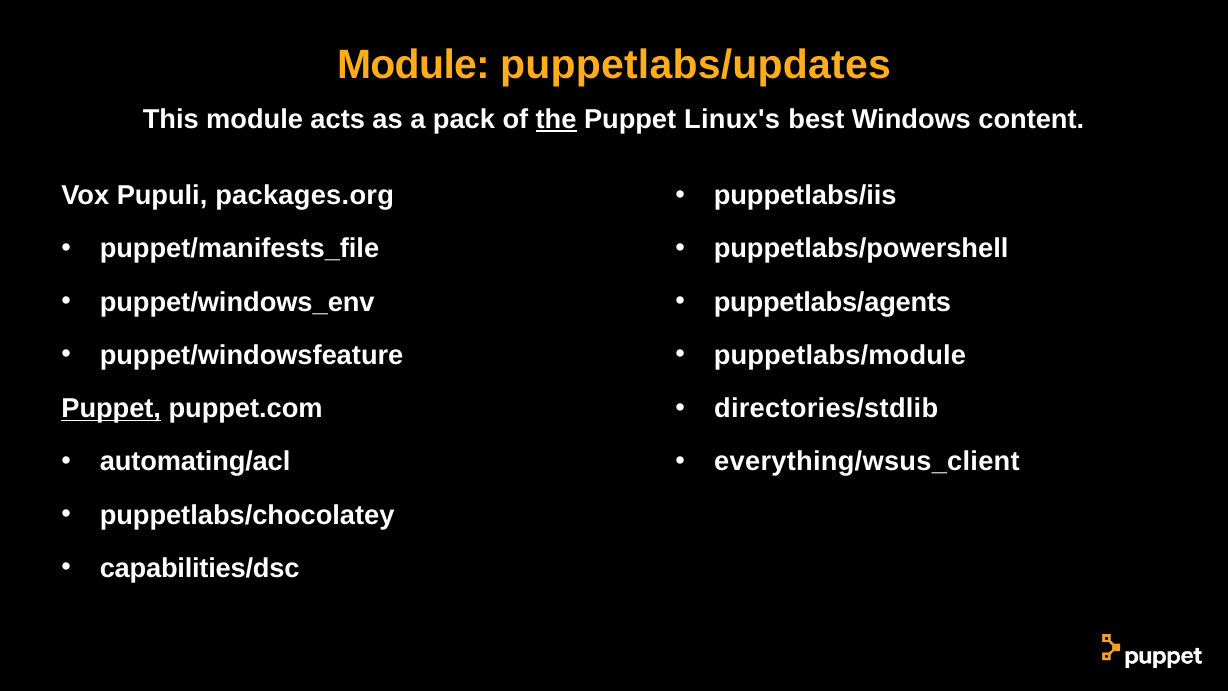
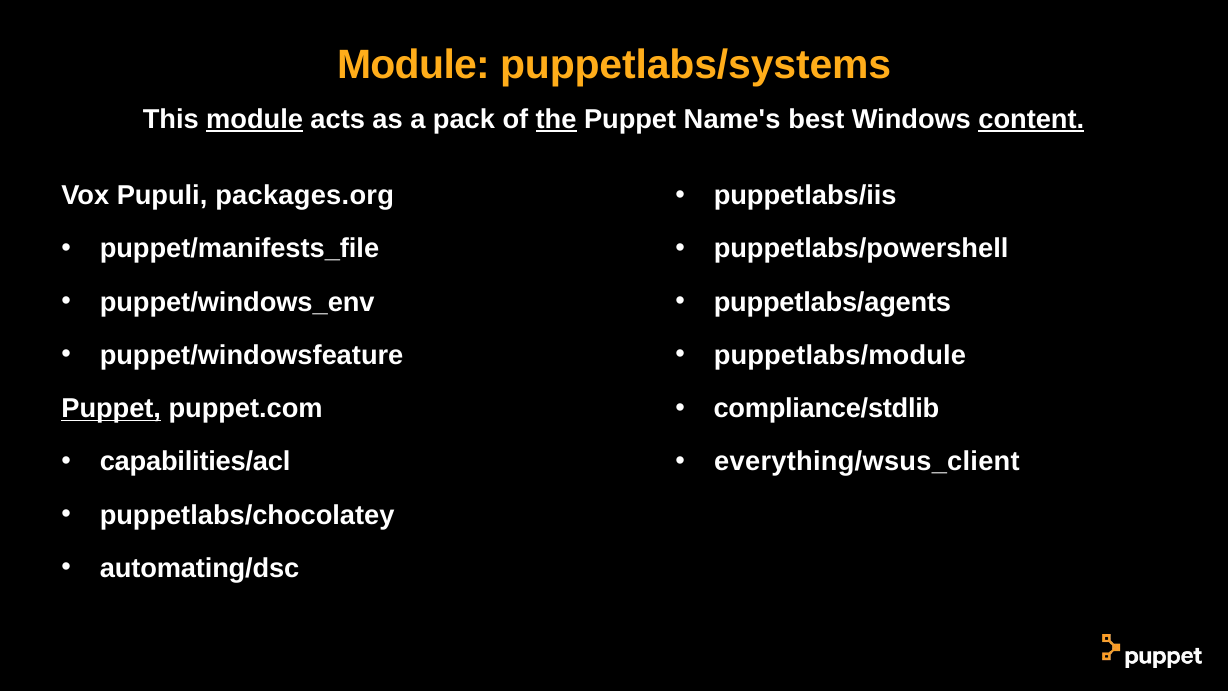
puppetlabs/updates: puppetlabs/updates -> puppetlabs/systems (696, 65)
module underline: none -> present (255, 119)
Linux's: Linux's -> Name's (732, 119)
content underline: none -> present (1031, 119)
directories/stdlib: directories/stdlib -> compliance/stdlib (826, 409)
automating/acl: automating/acl -> capabilities/acl (195, 462)
capabilities/dsc: capabilities/dsc -> automating/dsc (200, 568)
